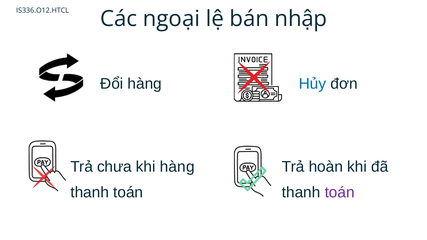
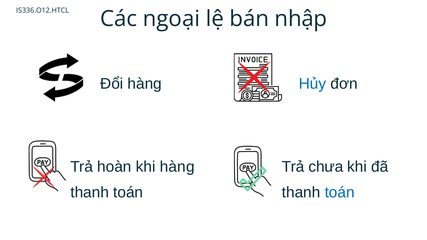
chưa: chưa -> hoàn (114, 167)
hoàn: hoàn -> chưa (326, 167)
toán colour: purple -> blue (340, 193)
